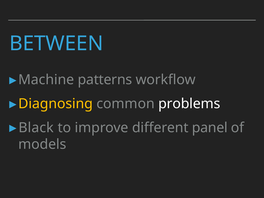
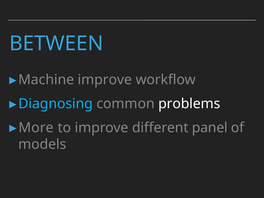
Machine patterns: patterns -> improve (105, 80)
Diagnosing colour: yellow -> light blue (56, 104)
Black: Black -> More (36, 128)
